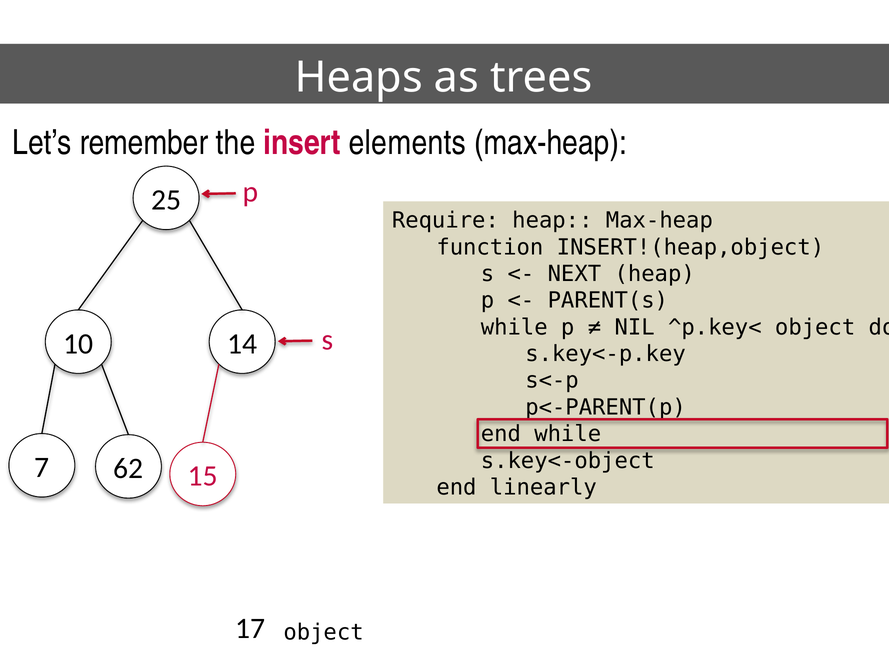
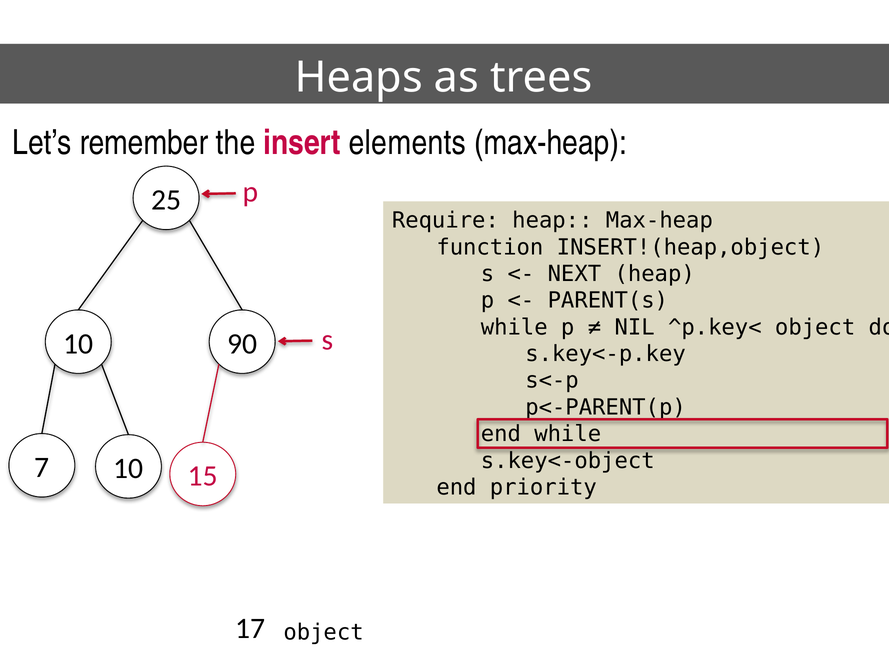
14: 14 -> 90 (242, 344)
7 62: 62 -> 10 (128, 468)
linearly: linearly -> priority (543, 487)
